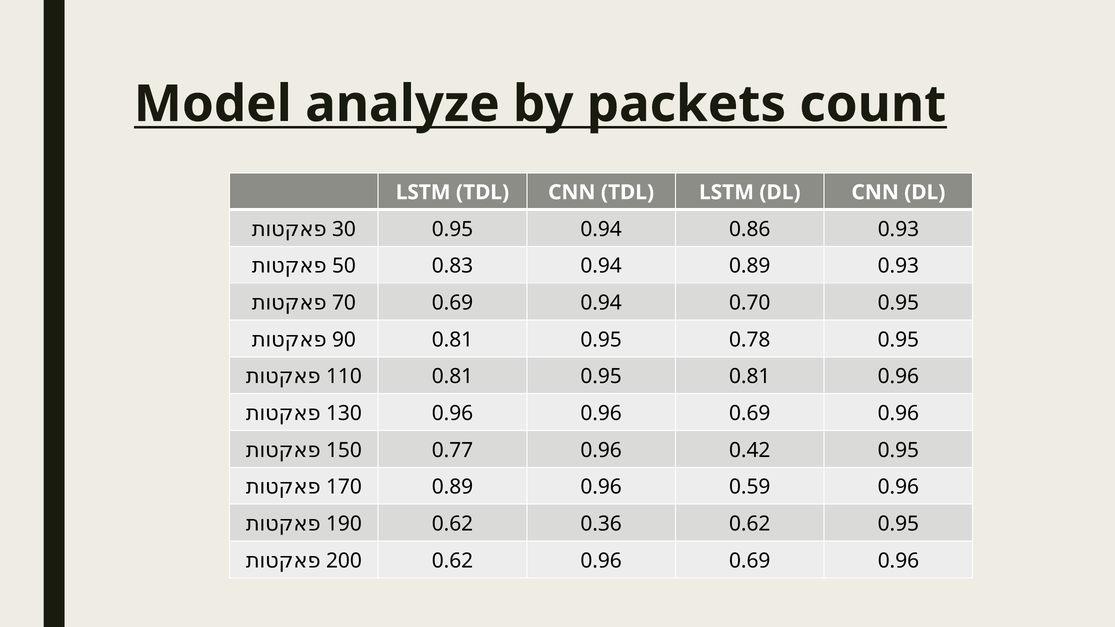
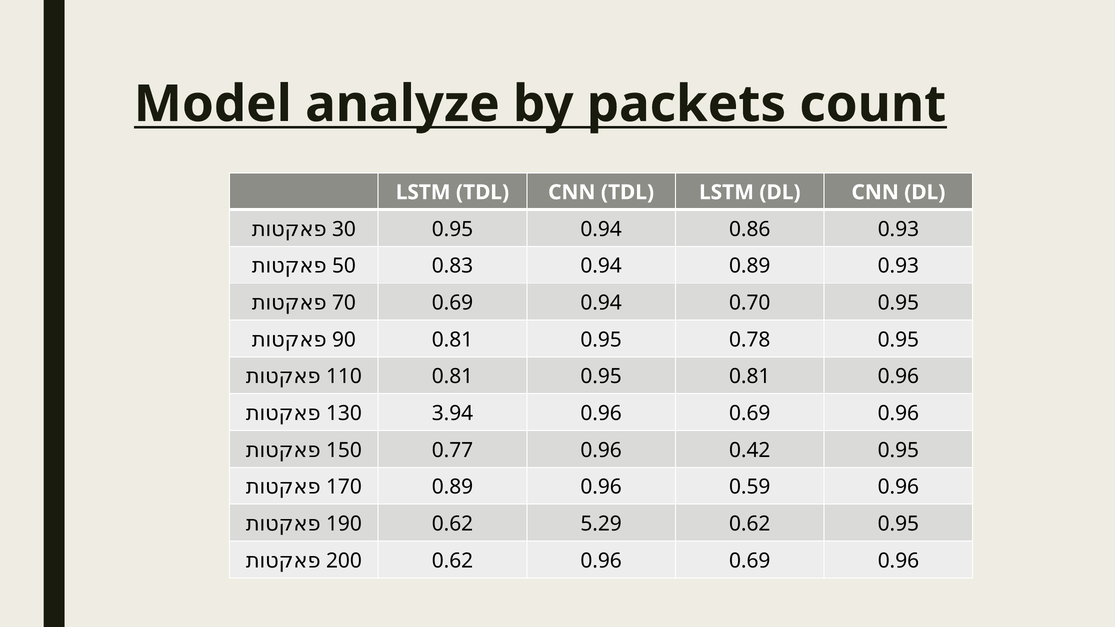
0.96: 0.96 -> 3.94 (452, 413)
0.36: 0.36 -> 5.29 (601, 524)
